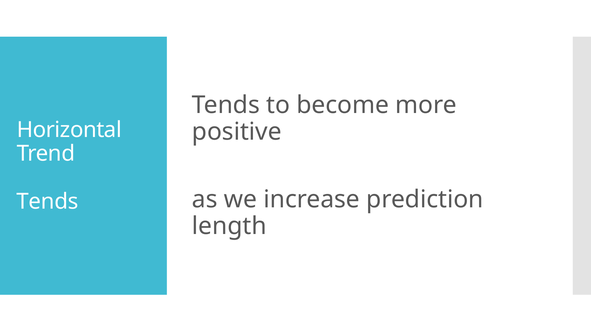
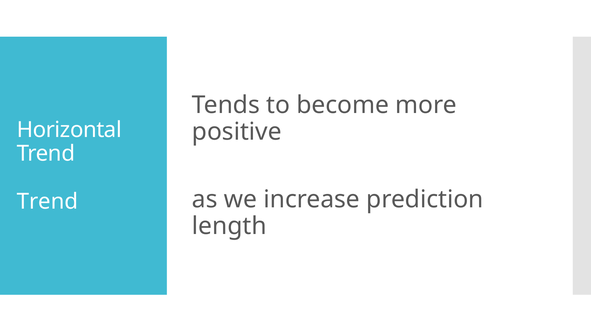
Tends: Tends -> Trend (47, 202)
